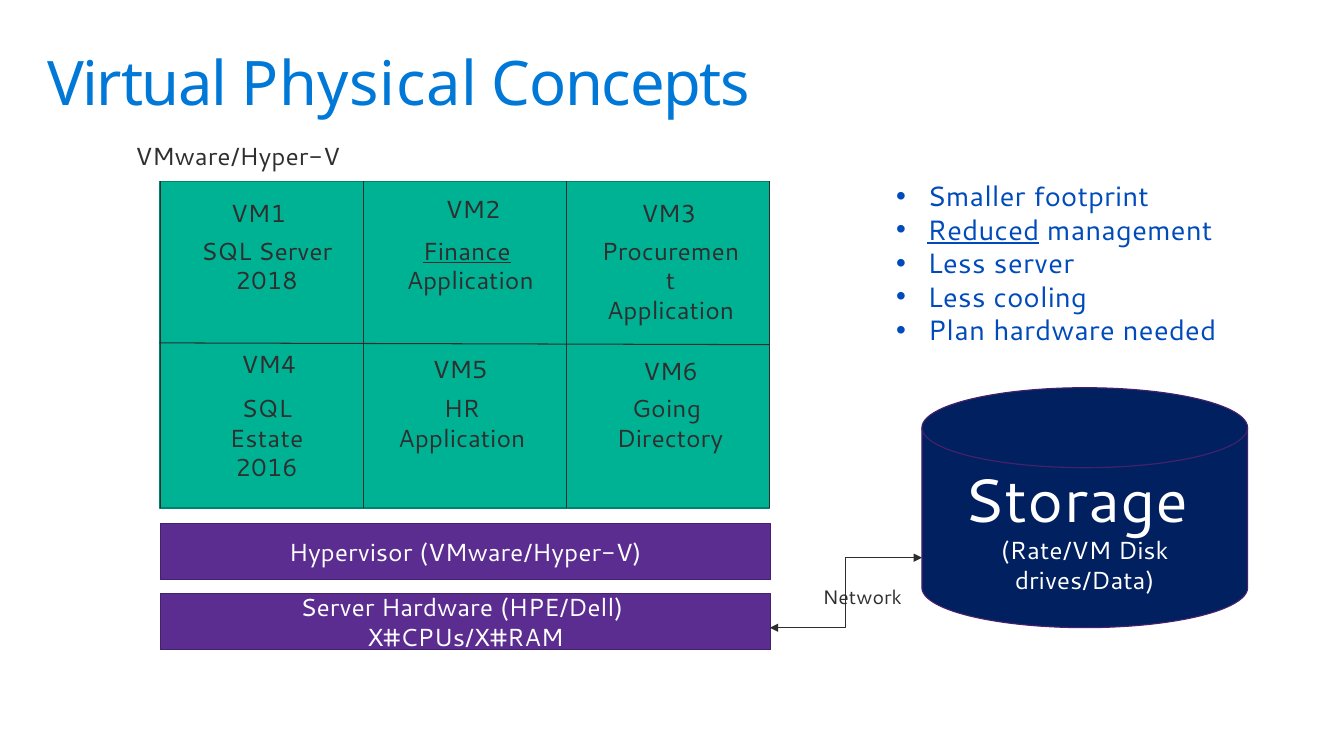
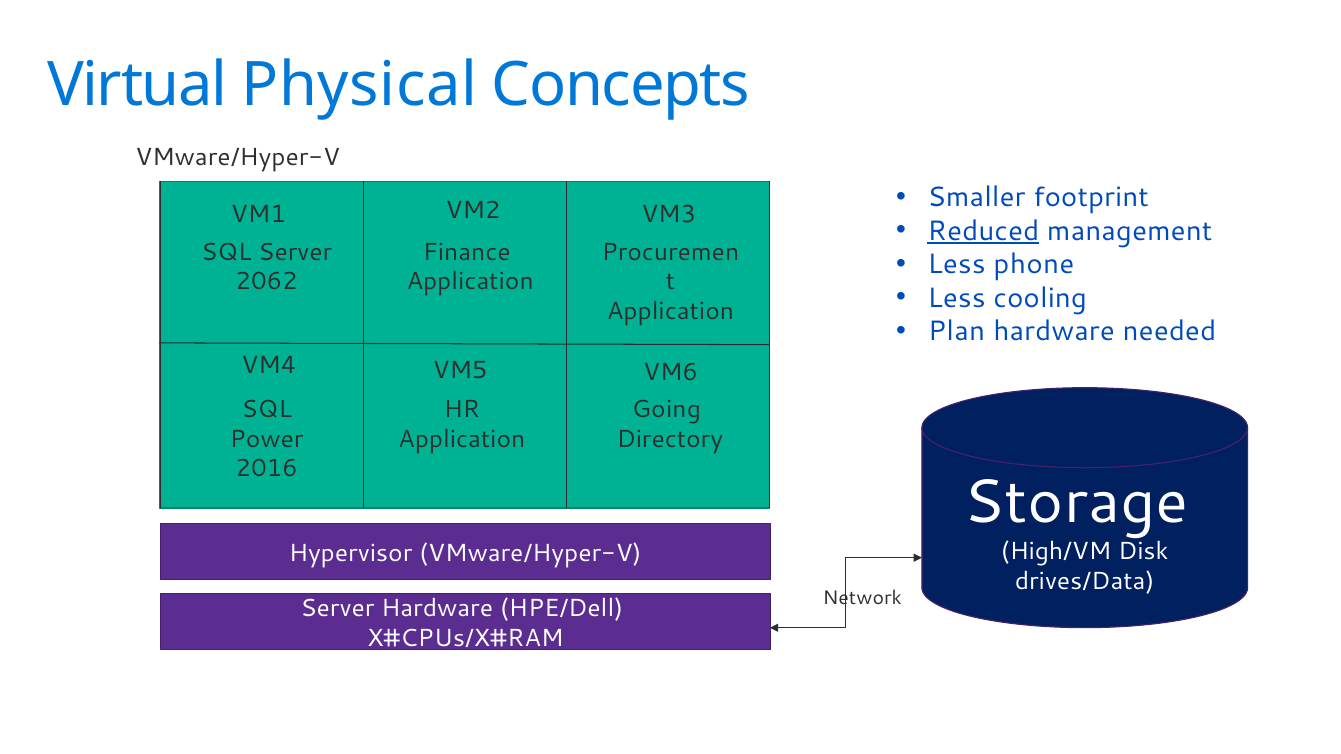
Finance underline: present -> none (467, 252)
Less server: server -> phone (1034, 265)
2018: 2018 -> 2062 (267, 282)
Estate: Estate -> Power (267, 439)
Rate/VM: Rate/VM -> High/VM (1056, 552)
